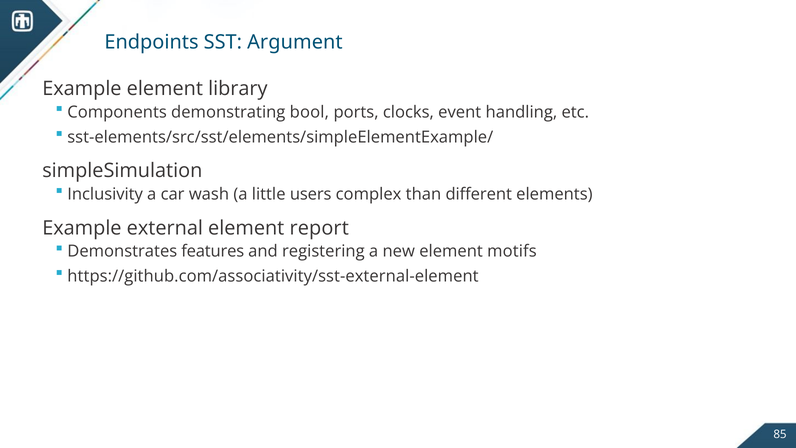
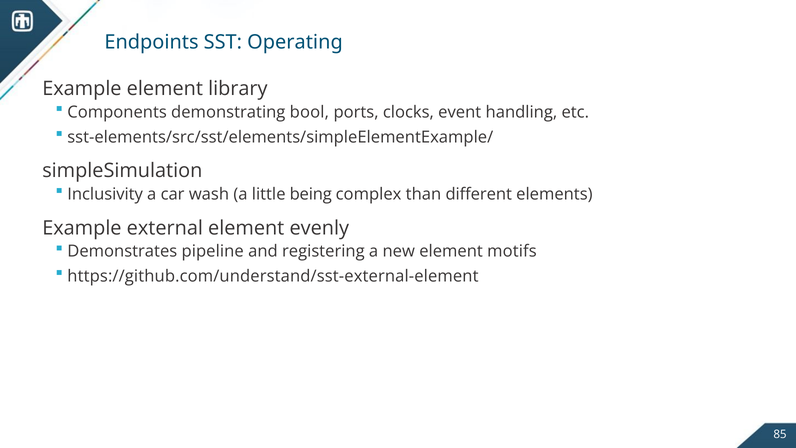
Argument: Argument -> Operating (295, 42)
users: users -> being (311, 194)
report: report -> evenly (319, 228)
features: features -> pipeline (213, 251)
https://github.com/associativity/sst-external-element: https://github.com/associativity/sst-external-element -> https://github.com/understand/sst-external-element (273, 276)
